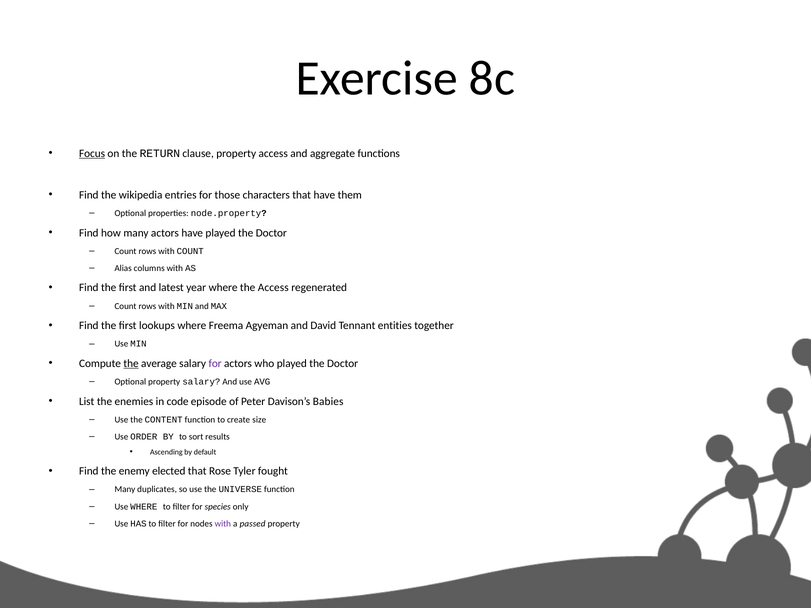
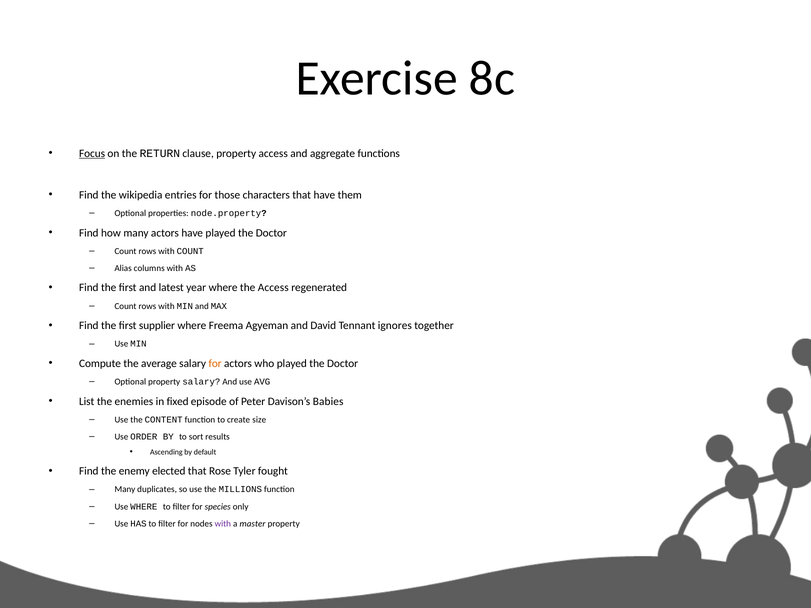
lookups: lookups -> supplier (157, 326)
entities: entities -> ignores (395, 326)
the underline: present -> none (131, 364)
for colour: purple -> orange (215, 364)
code: code -> fixed (178, 401)
UNIVERSE: UNIVERSE -> MILLIONS (240, 490)
passed: passed -> master (253, 524)
